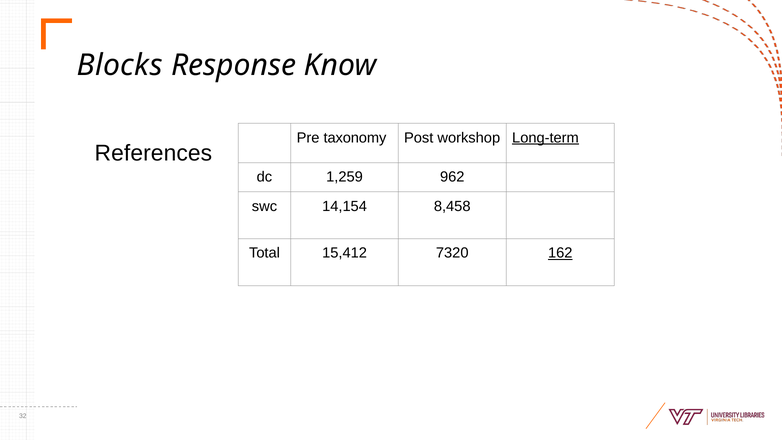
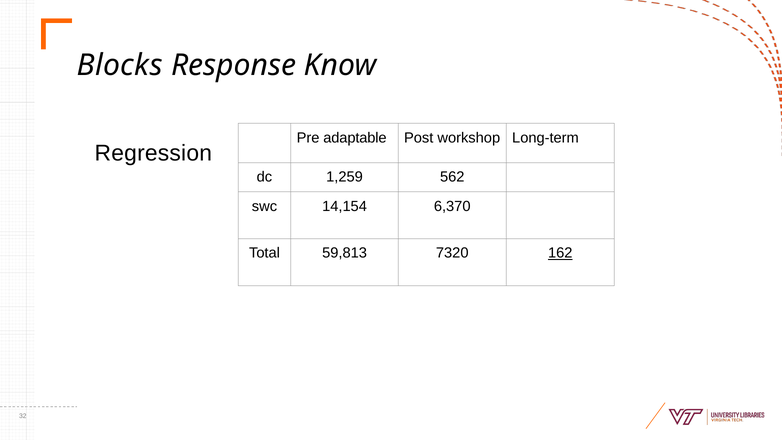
taxonomy: taxonomy -> adaptable (355, 138)
Long-term underline: present -> none (545, 138)
References: References -> Regression (153, 153)
962: 962 -> 562 (452, 177)
8,458: 8,458 -> 6,370 (452, 206)
15,412: 15,412 -> 59,813 (345, 253)
